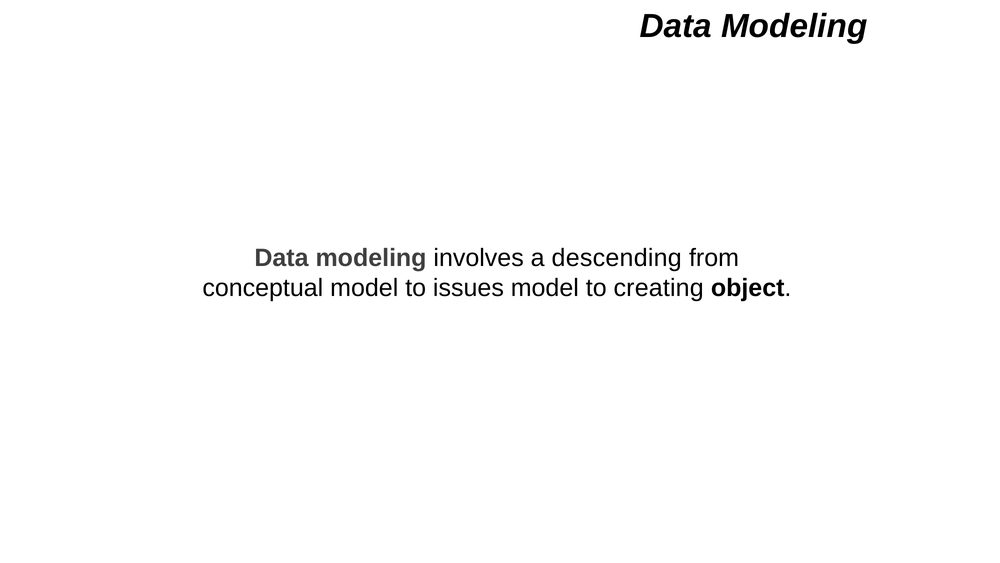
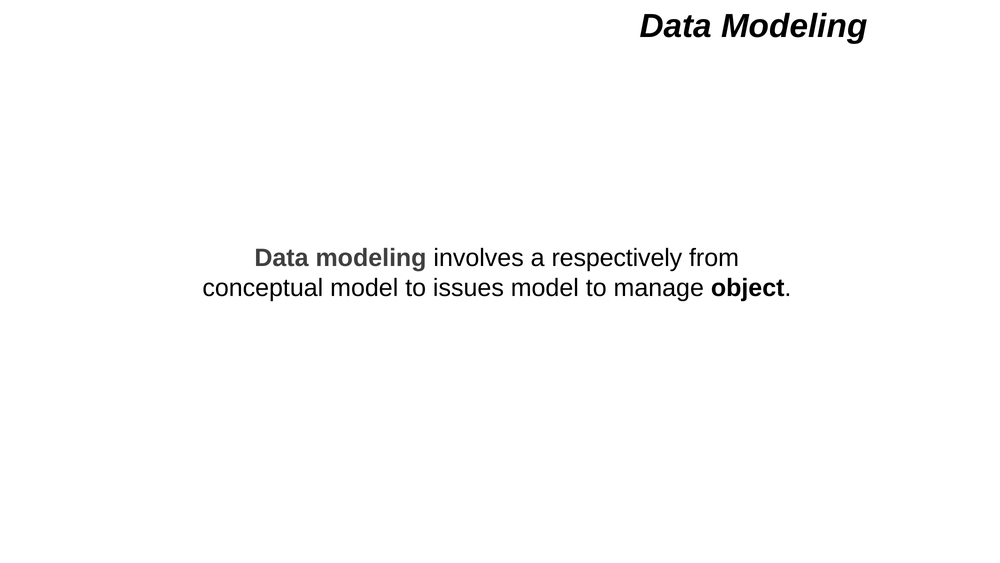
descending: descending -> respectively (617, 258)
creating: creating -> manage (659, 288)
